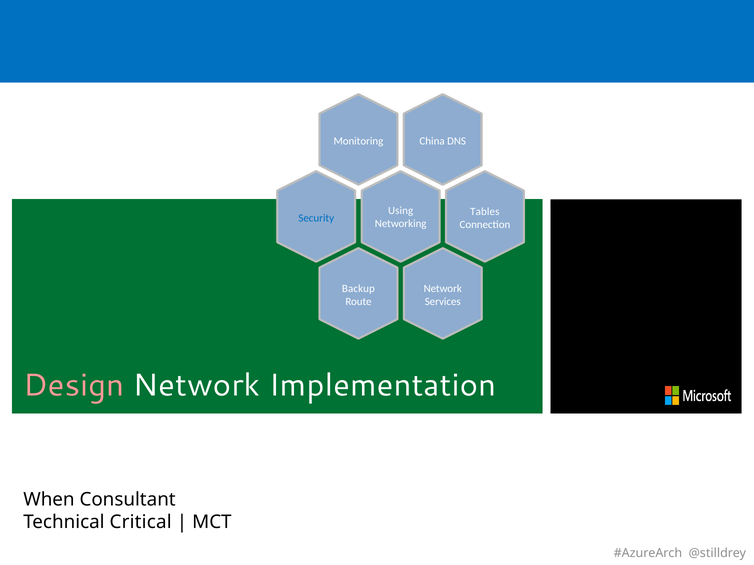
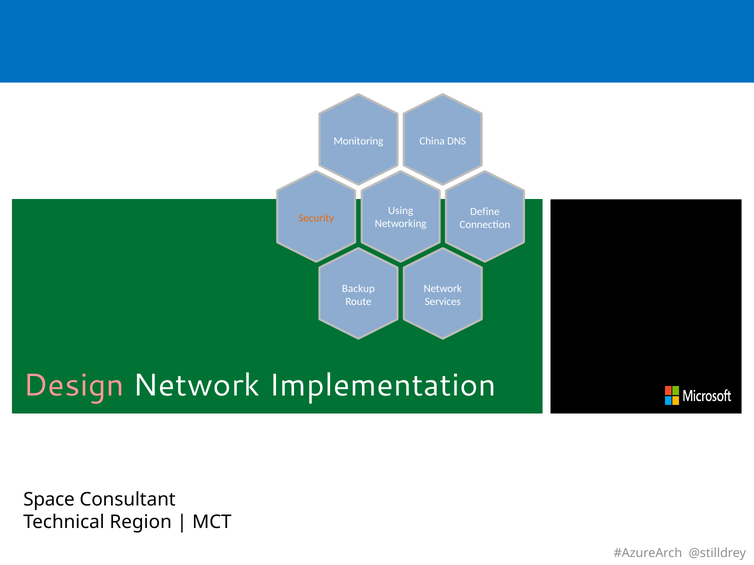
Tables: Tables -> Define (485, 212)
Security colour: blue -> orange (316, 218)
When: When -> Space (49, 500)
Critical: Critical -> Region (141, 522)
